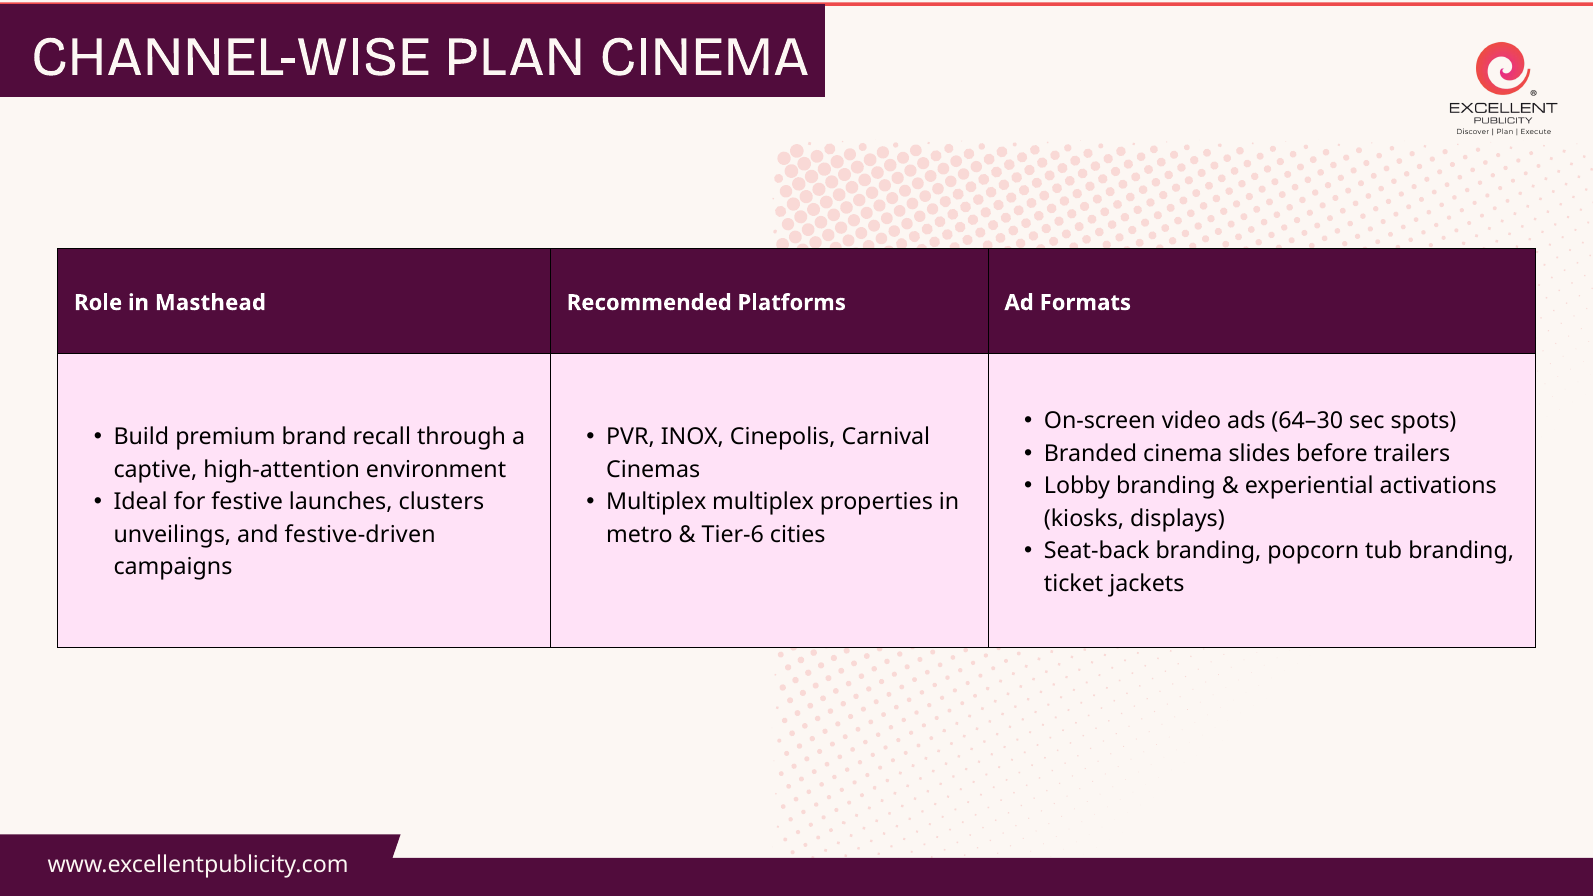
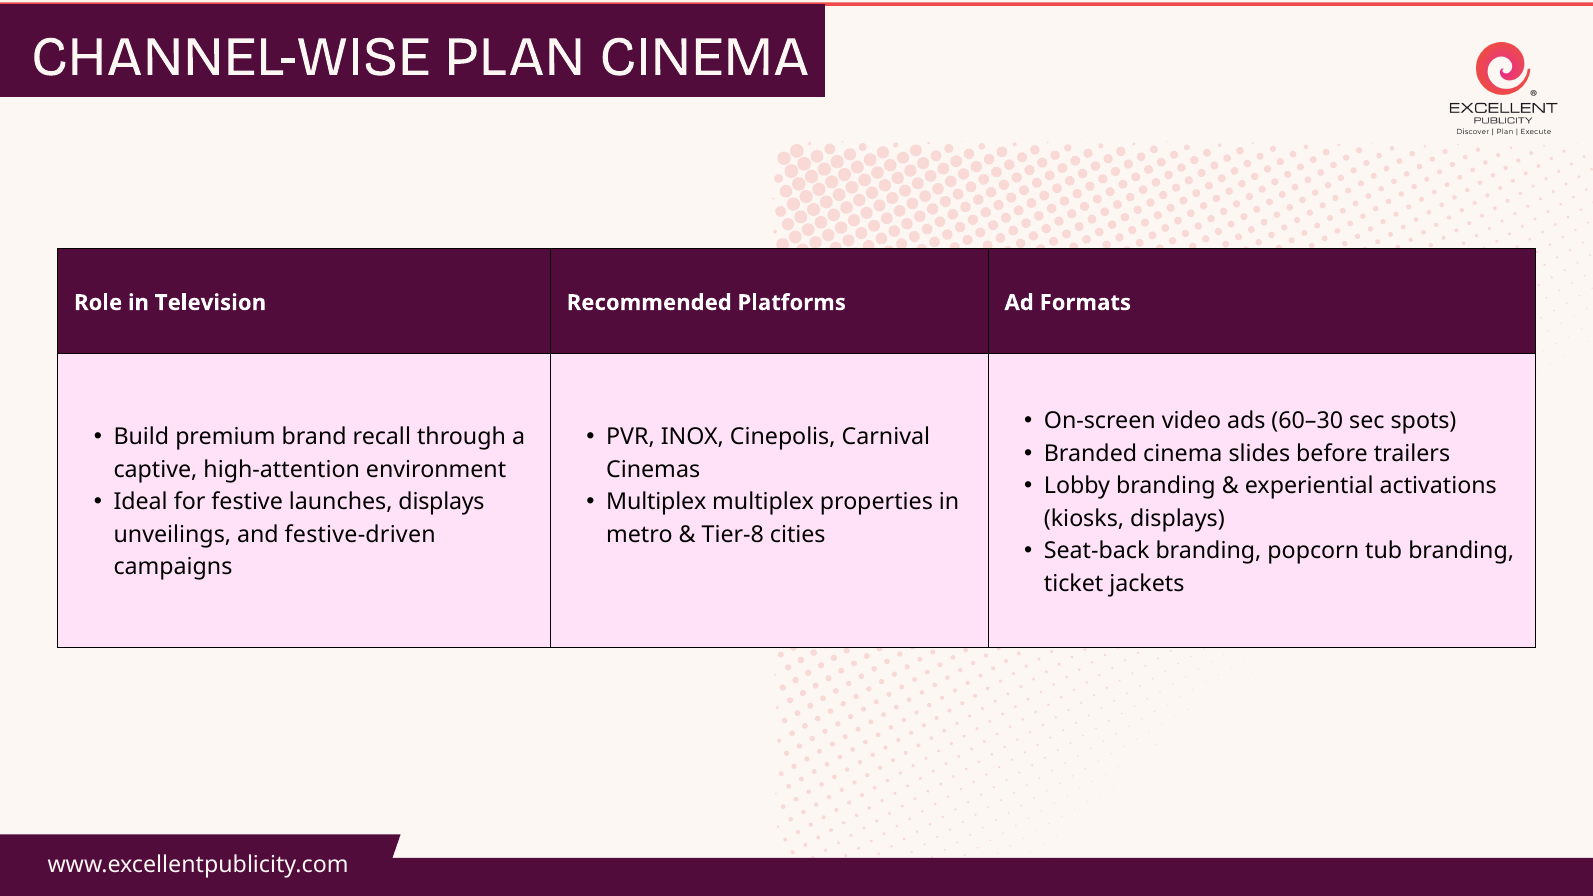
Masthead: Masthead -> Television (210, 303)
64–30: 64–30 -> 60–30 (1307, 421)
launches clusters: clusters -> displays (442, 502)
Tier-6: Tier-6 -> Tier-8 (733, 535)
